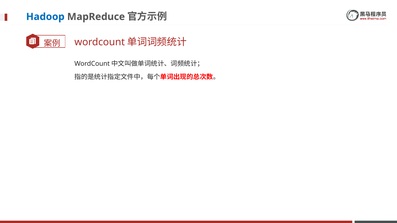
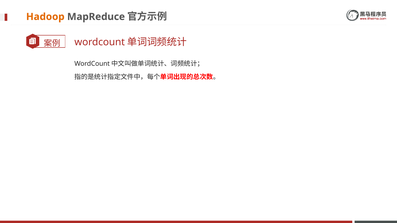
Hadoop colour: blue -> orange (45, 17)
